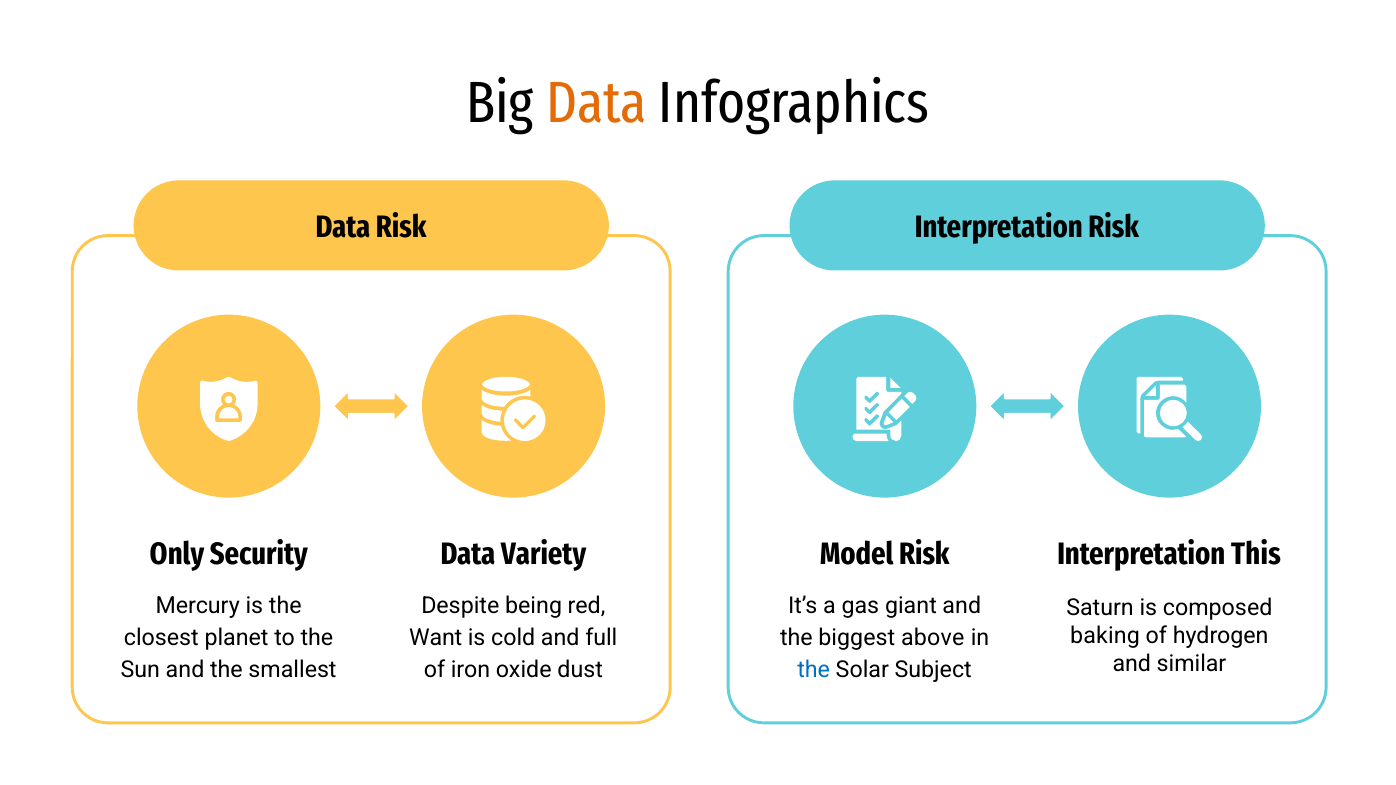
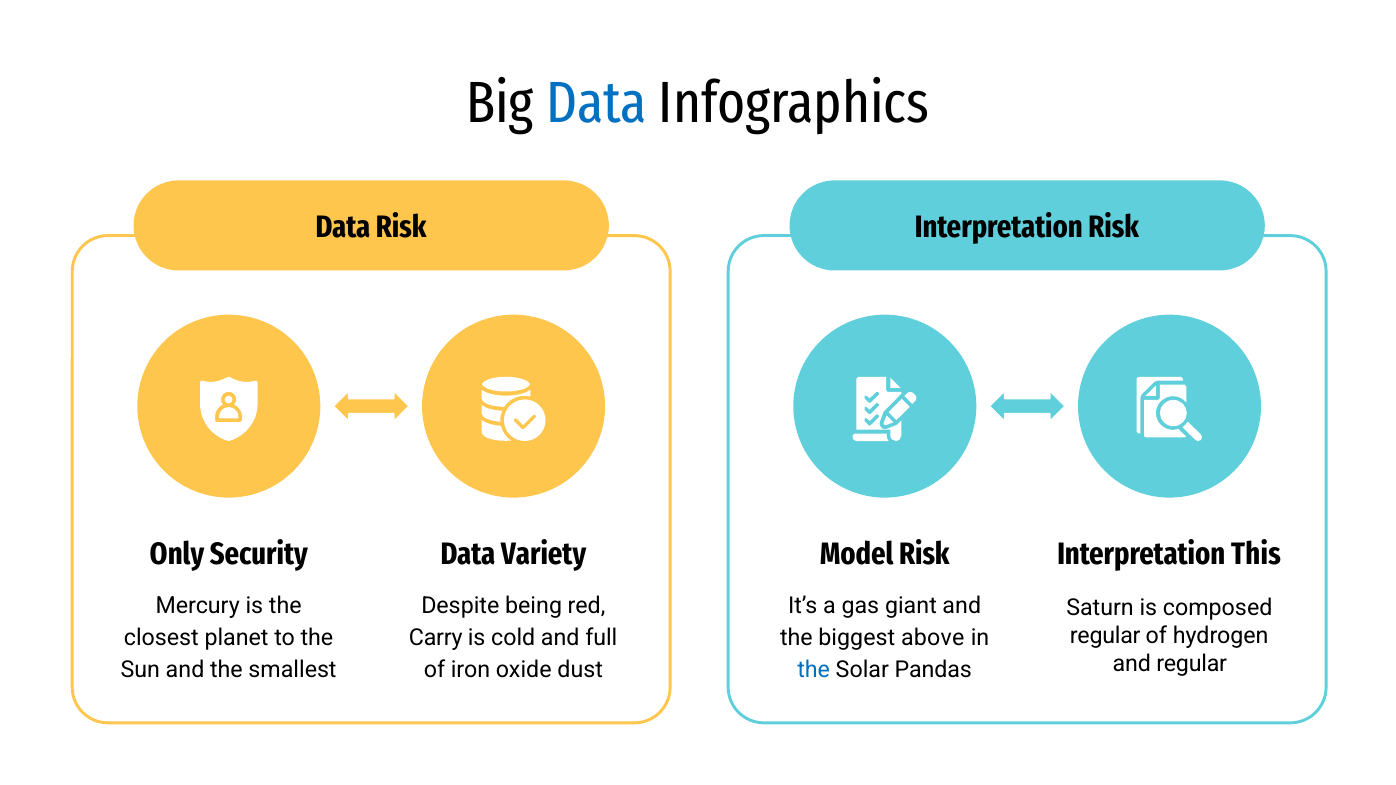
Data colour: orange -> blue (597, 104)
baking: baking -> regular (1105, 636)
Want: Want -> Carry (436, 638)
and similar: similar -> regular (1192, 664)
Subject: Subject -> Pandas (933, 670)
